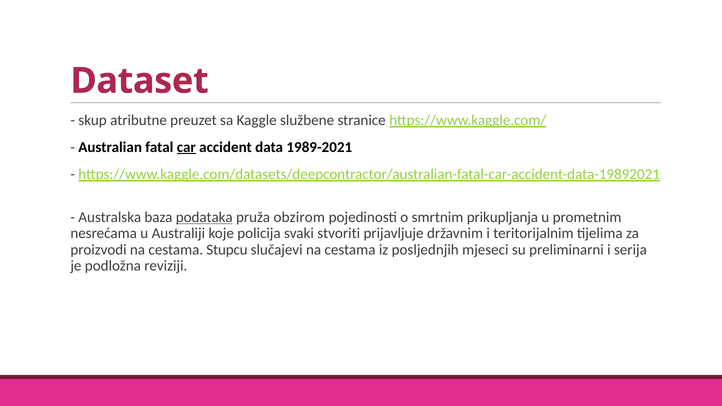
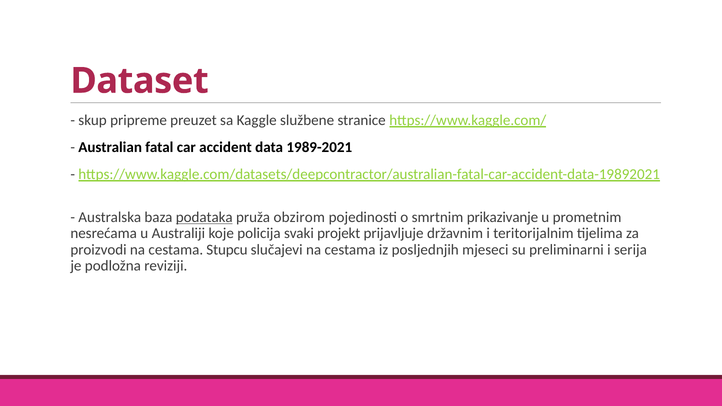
atributne: atributne -> pripreme (139, 120)
car underline: present -> none (186, 147)
prikupljanja: prikupljanja -> prikazivanje (502, 217)
stvoriti: stvoriti -> projekt (339, 234)
